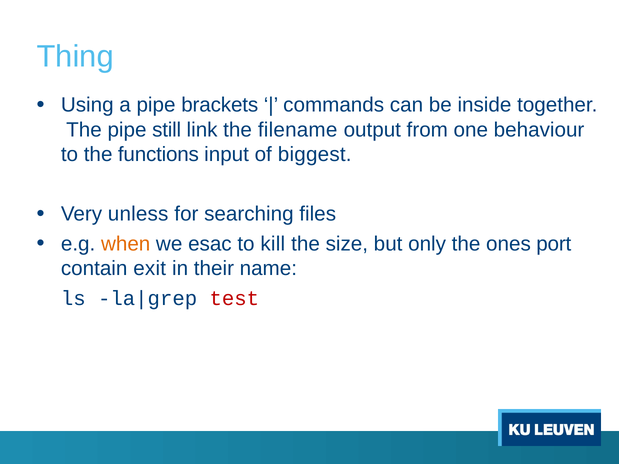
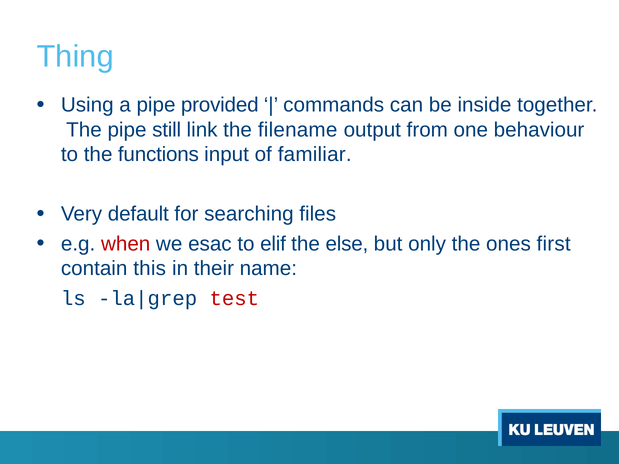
brackets: brackets -> provided (220, 105)
biggest: biggest -> familiar (315, 155)
unless: unless -> default (138, 214)
when colour: orange -> red (126, 244)
kill: kill -> elif (273, 244)
size: size -> else (347, 244)
port: port -> first (554, 244)
exit: exit -> this (150, 269)
